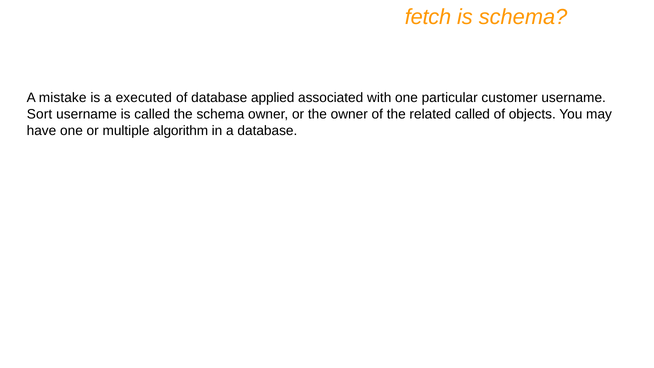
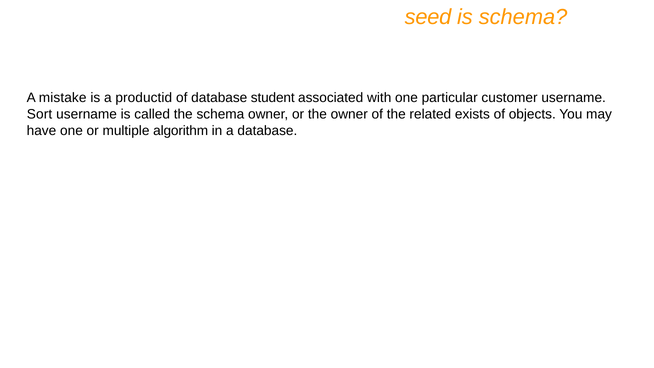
fetch: fetch -> seed (428, 17)
executed: executed -> productid (144, 98)
applied: applied -> student (273, 98)
related called: called -> exists (472, 114)
